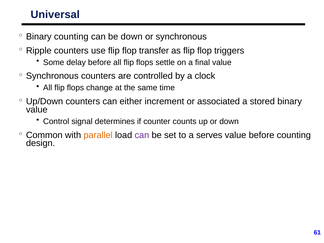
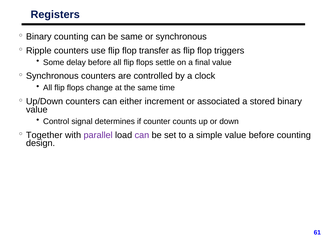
Universal: Universal -> Registers (55, 14)
be down: down -> same (132, 37)
Common: Common -> Together (44, 135)
parallel colour: orange -> purple (98, 135)
serves: serves -> simple (209, 135)
